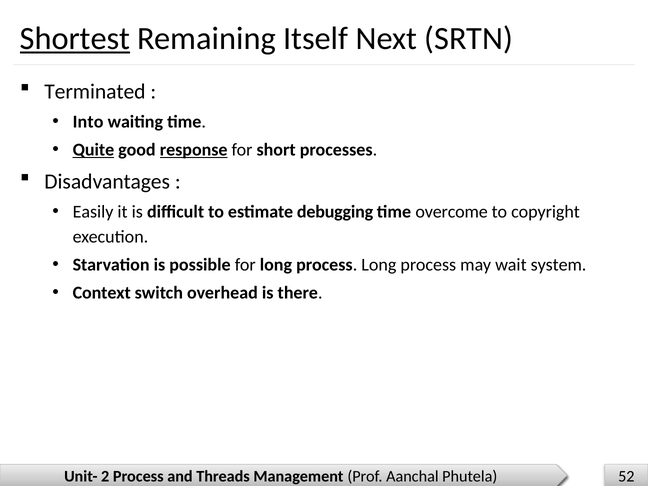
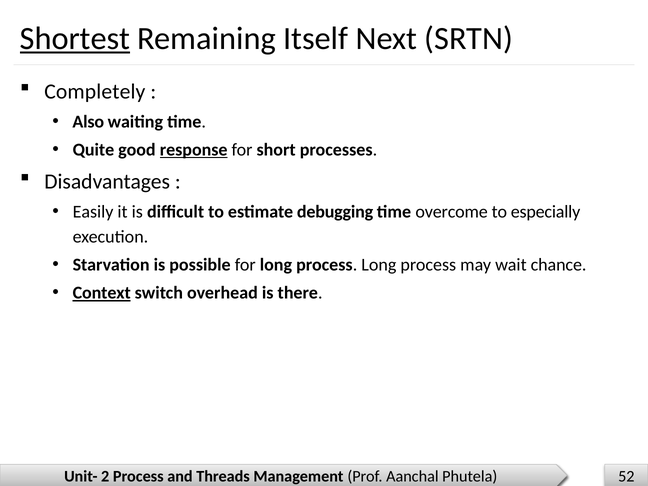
Terminated: Terminated -> Completely (95, 92)
Into: Into -> Also (88, 122)
Quite underline: present -> none (93, 150)
copyright: copyright -> especially (546, 212)
system: system -> chance (559, 265)
Context underline: none -> present (102, 293)
